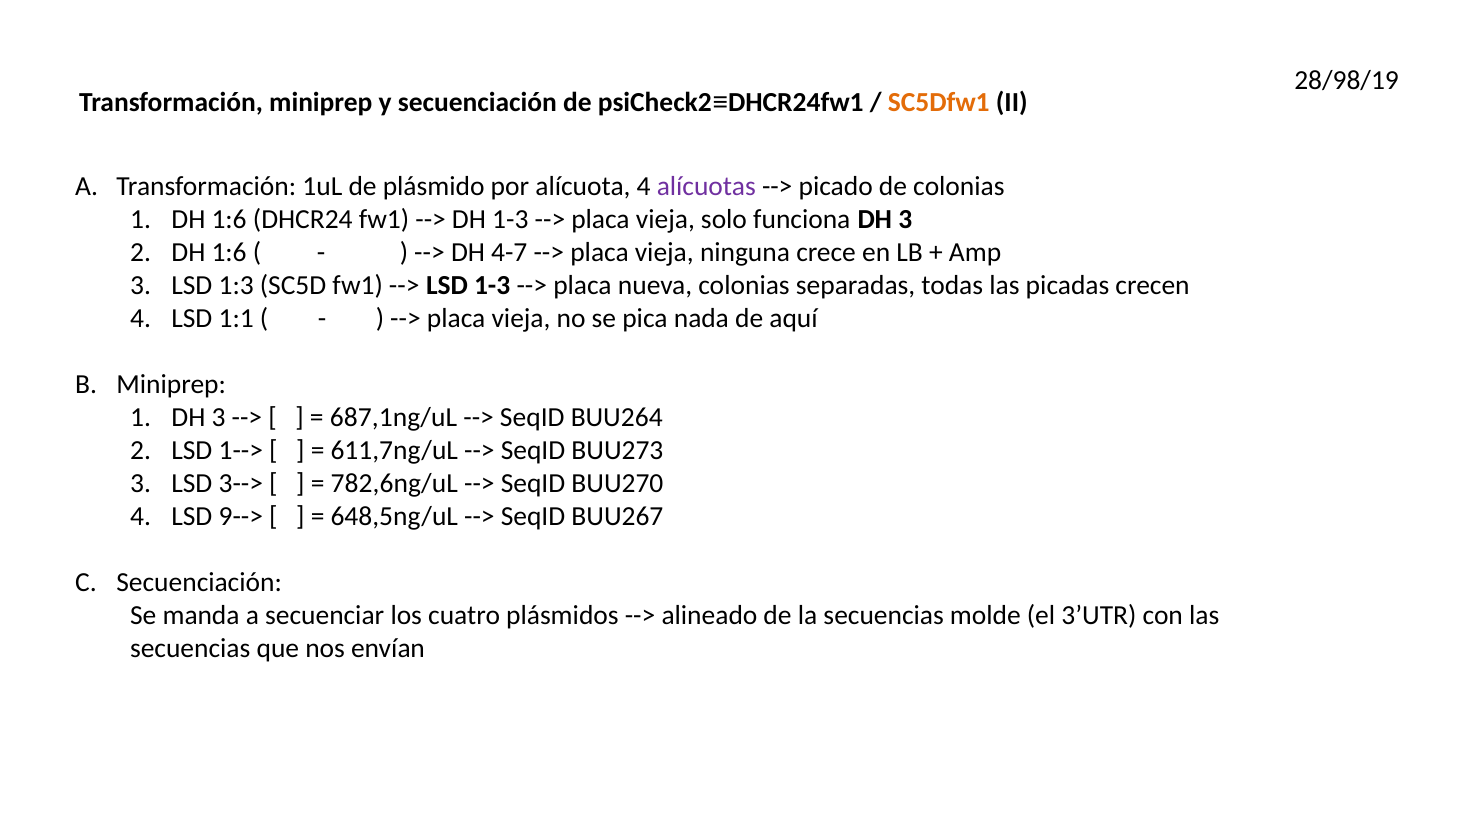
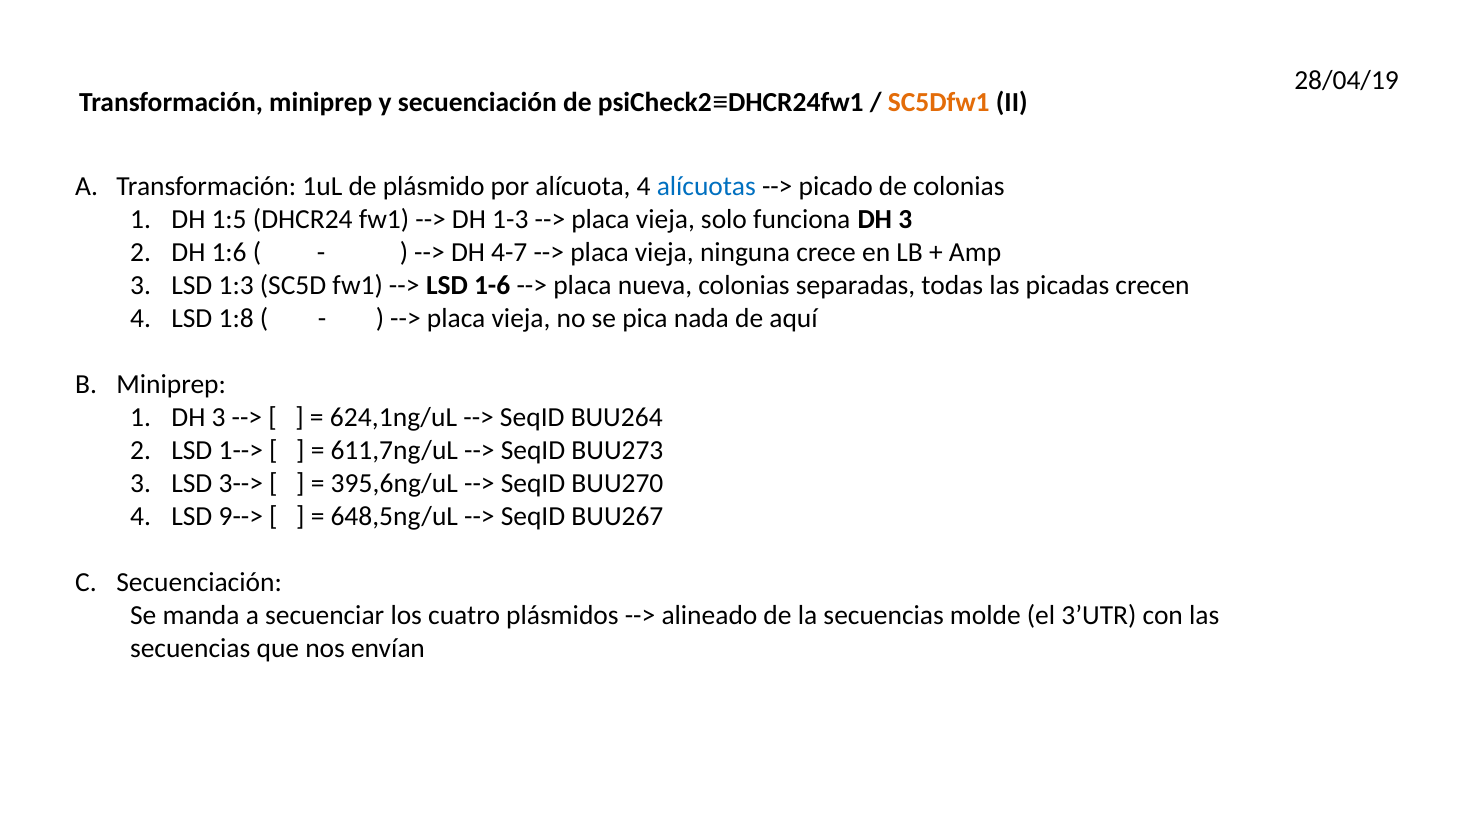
28/98/19: 28/98/19 -> 28/04/19 (1347, 80)
alícuotas colour: purple -> blue (706, 186)
1:6: 1:6 -> 1:5 (229, 219)
LSD 1-3: 1-3 -> 1-6 (492, 285)
1:1: 1:1 -> 1:8 (236, 318)
687,1ng/uL: 687,1ng/uL -> 624,1ng/uL (393, 417)
782,6ng/uL: 782,6ng/uL -> 395,6ng/uL (394, 483)
